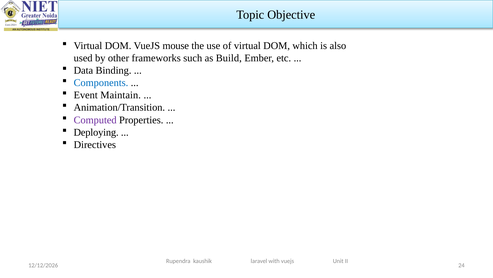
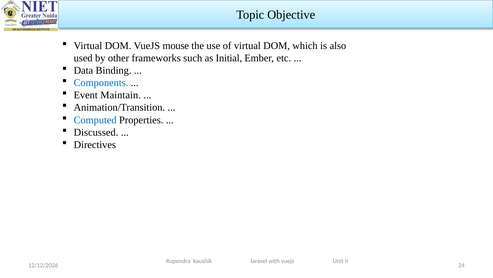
Build: Build -> Initial (229, 58)
Computed colour: purple -> blue (95, 120)
Deploying: Deploying -> Discussed (96, 132)
